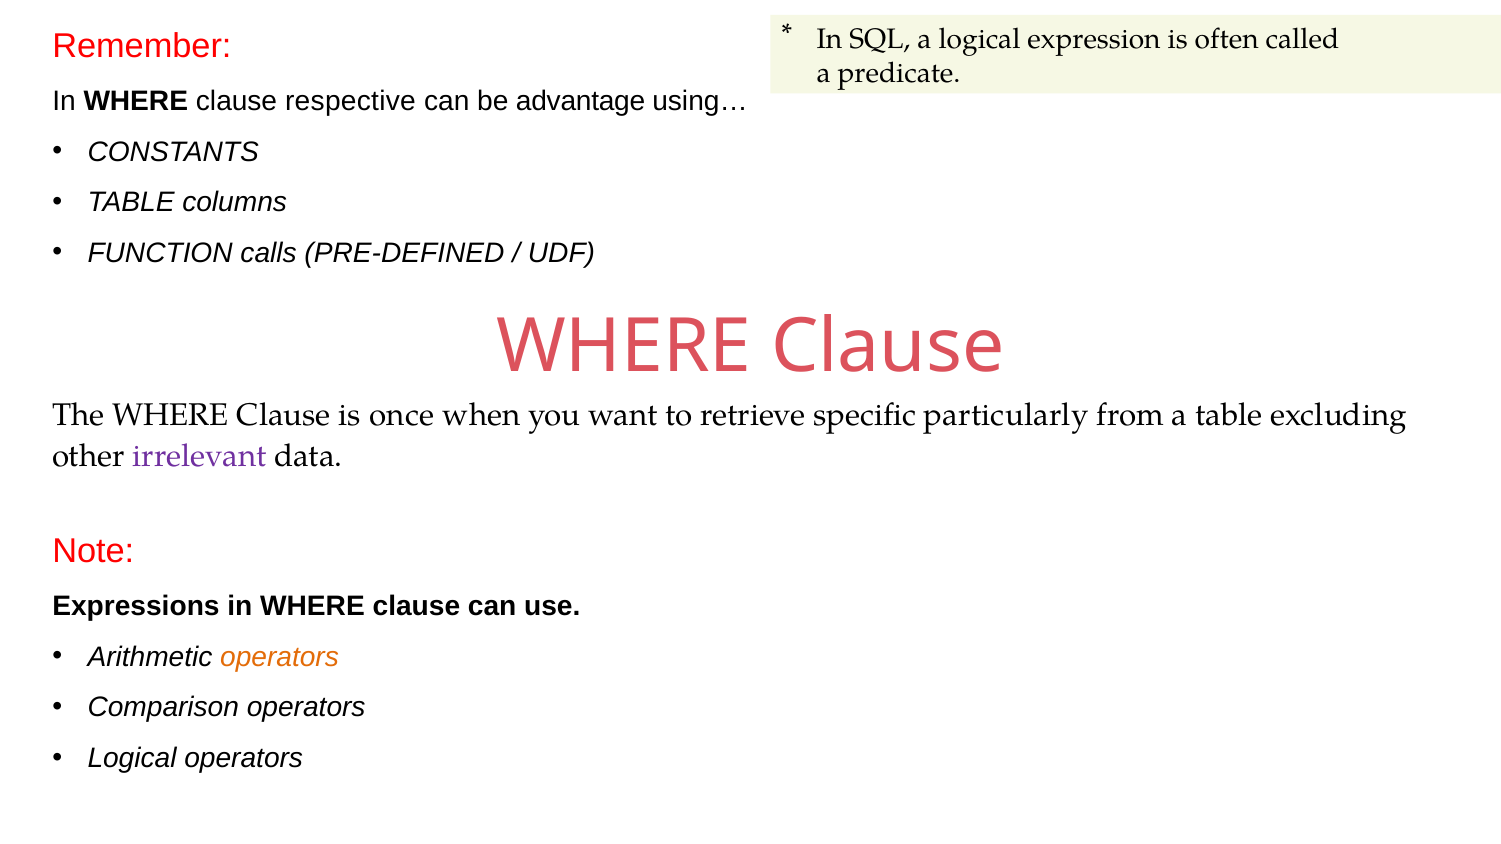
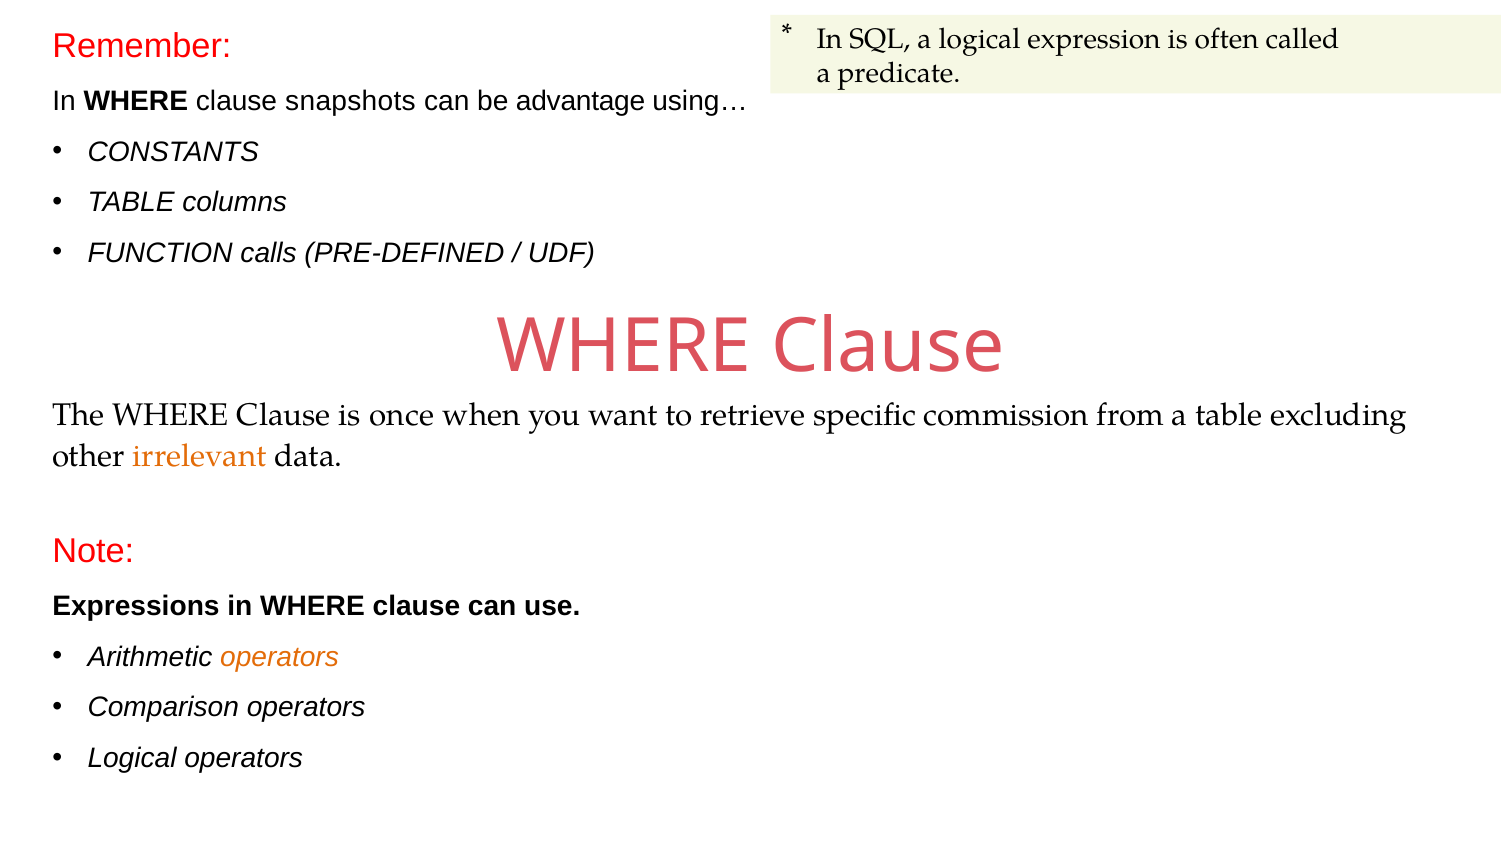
respective: respective -> snapshots (350, 101)
particularly: particularly -> commission (1006, 416)
irrelevant colour: purple -> orange (200, 456)
